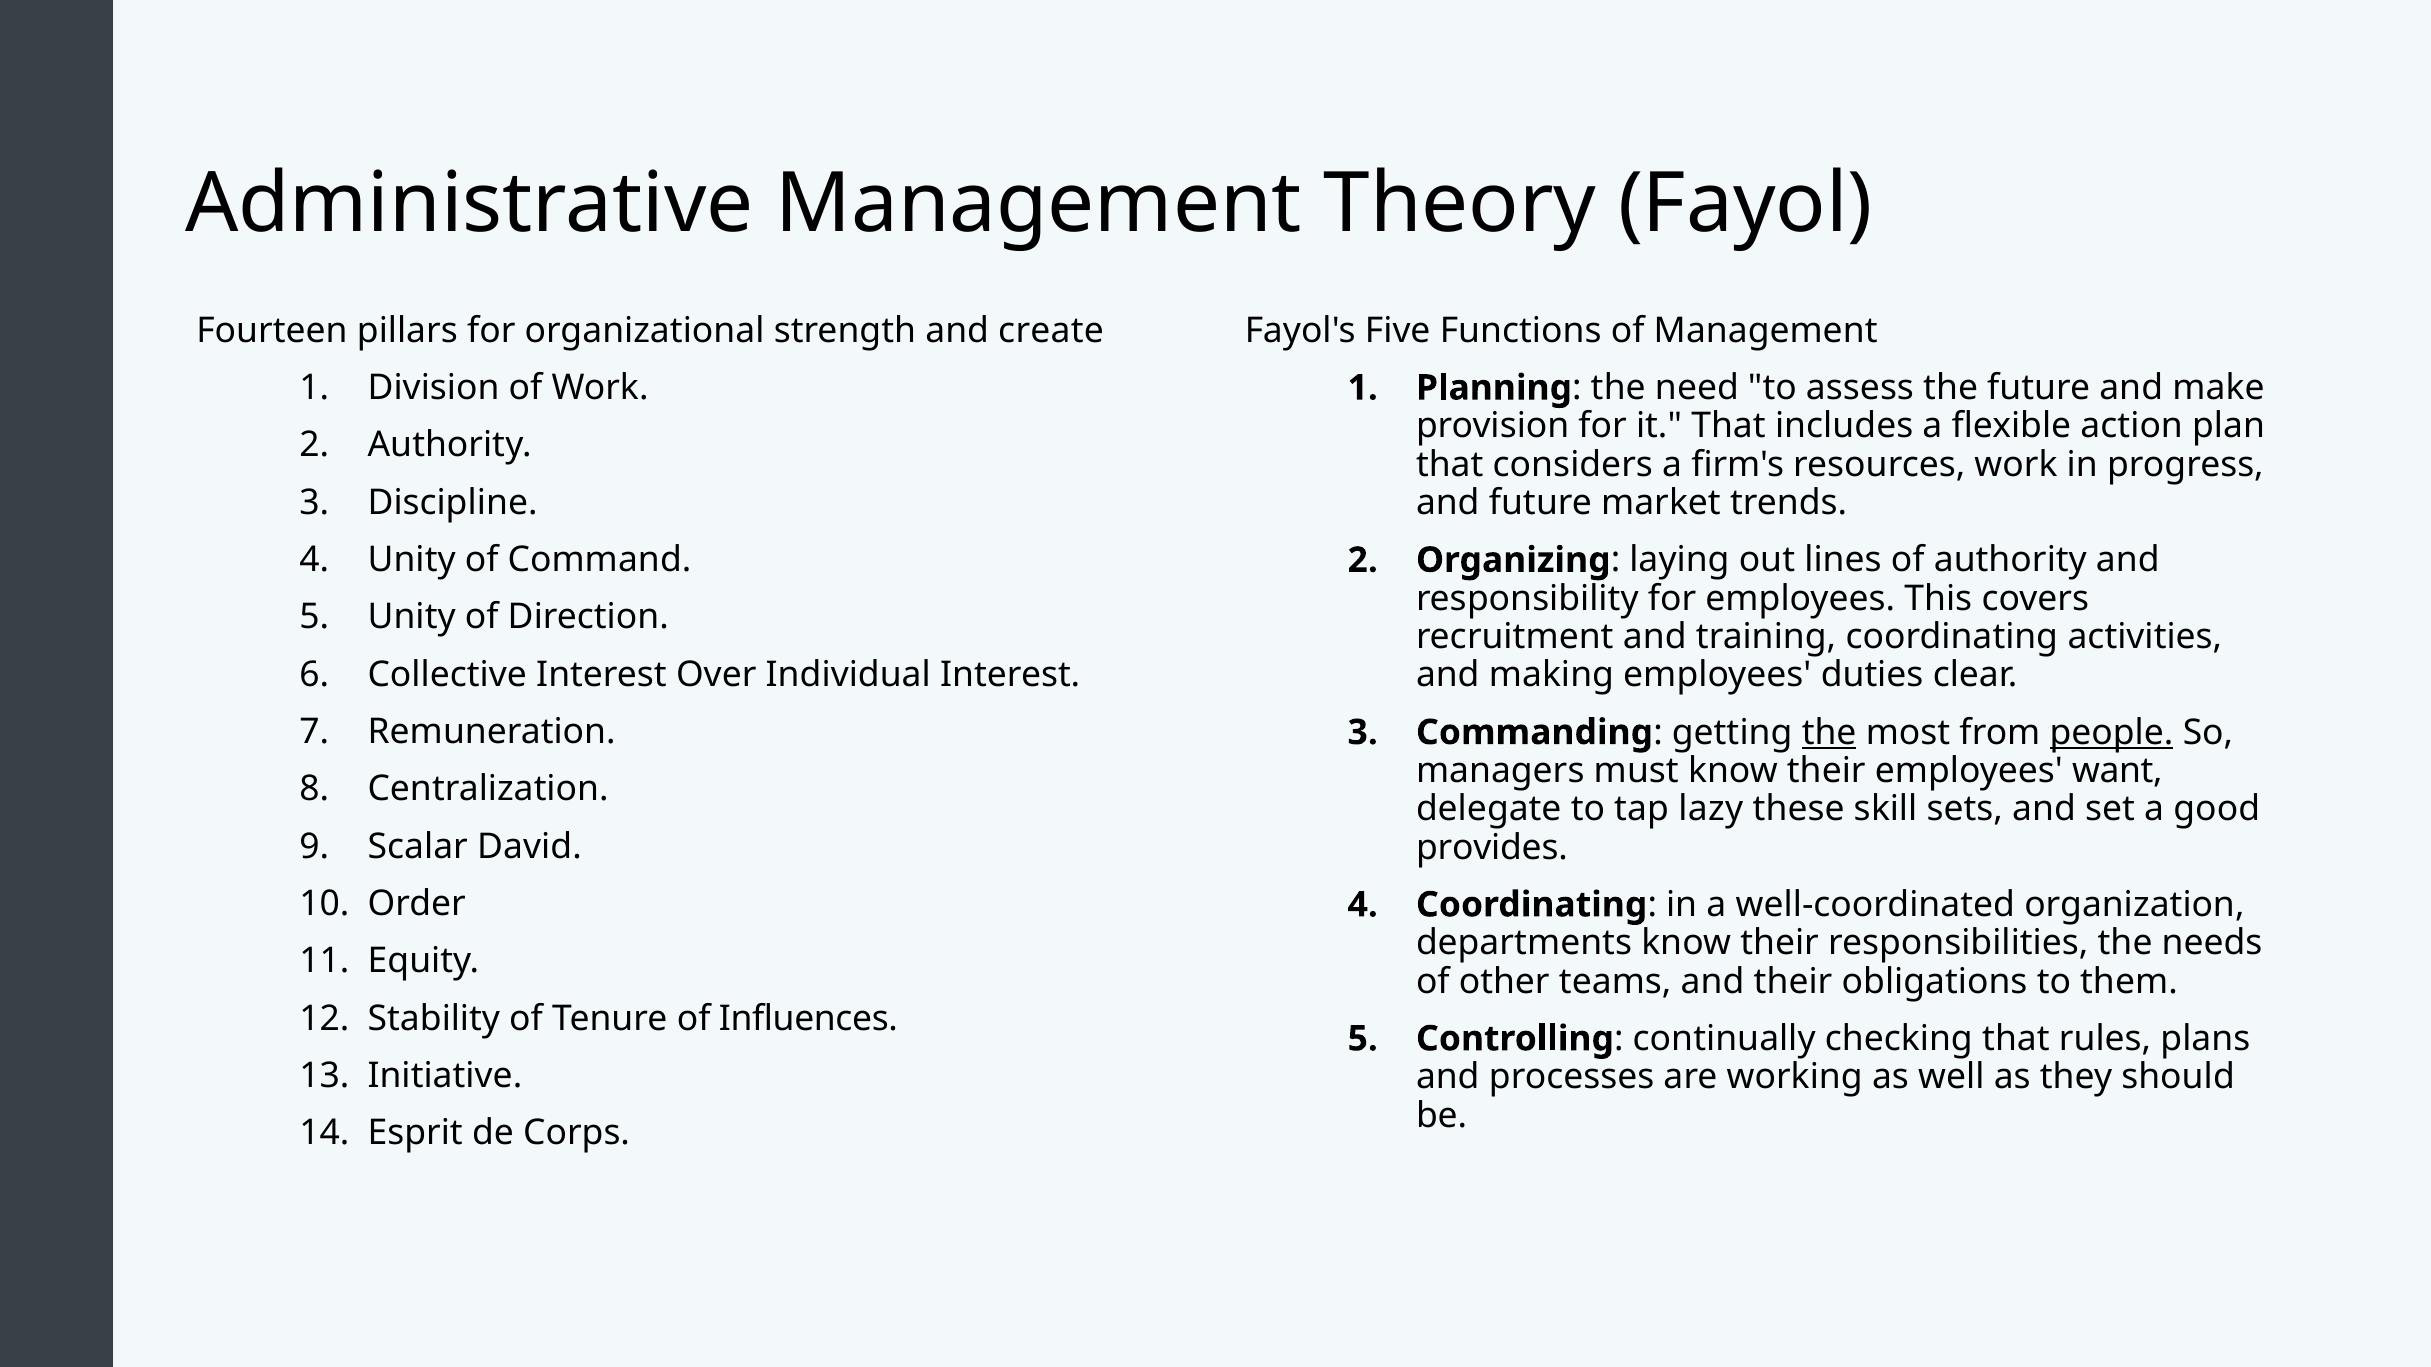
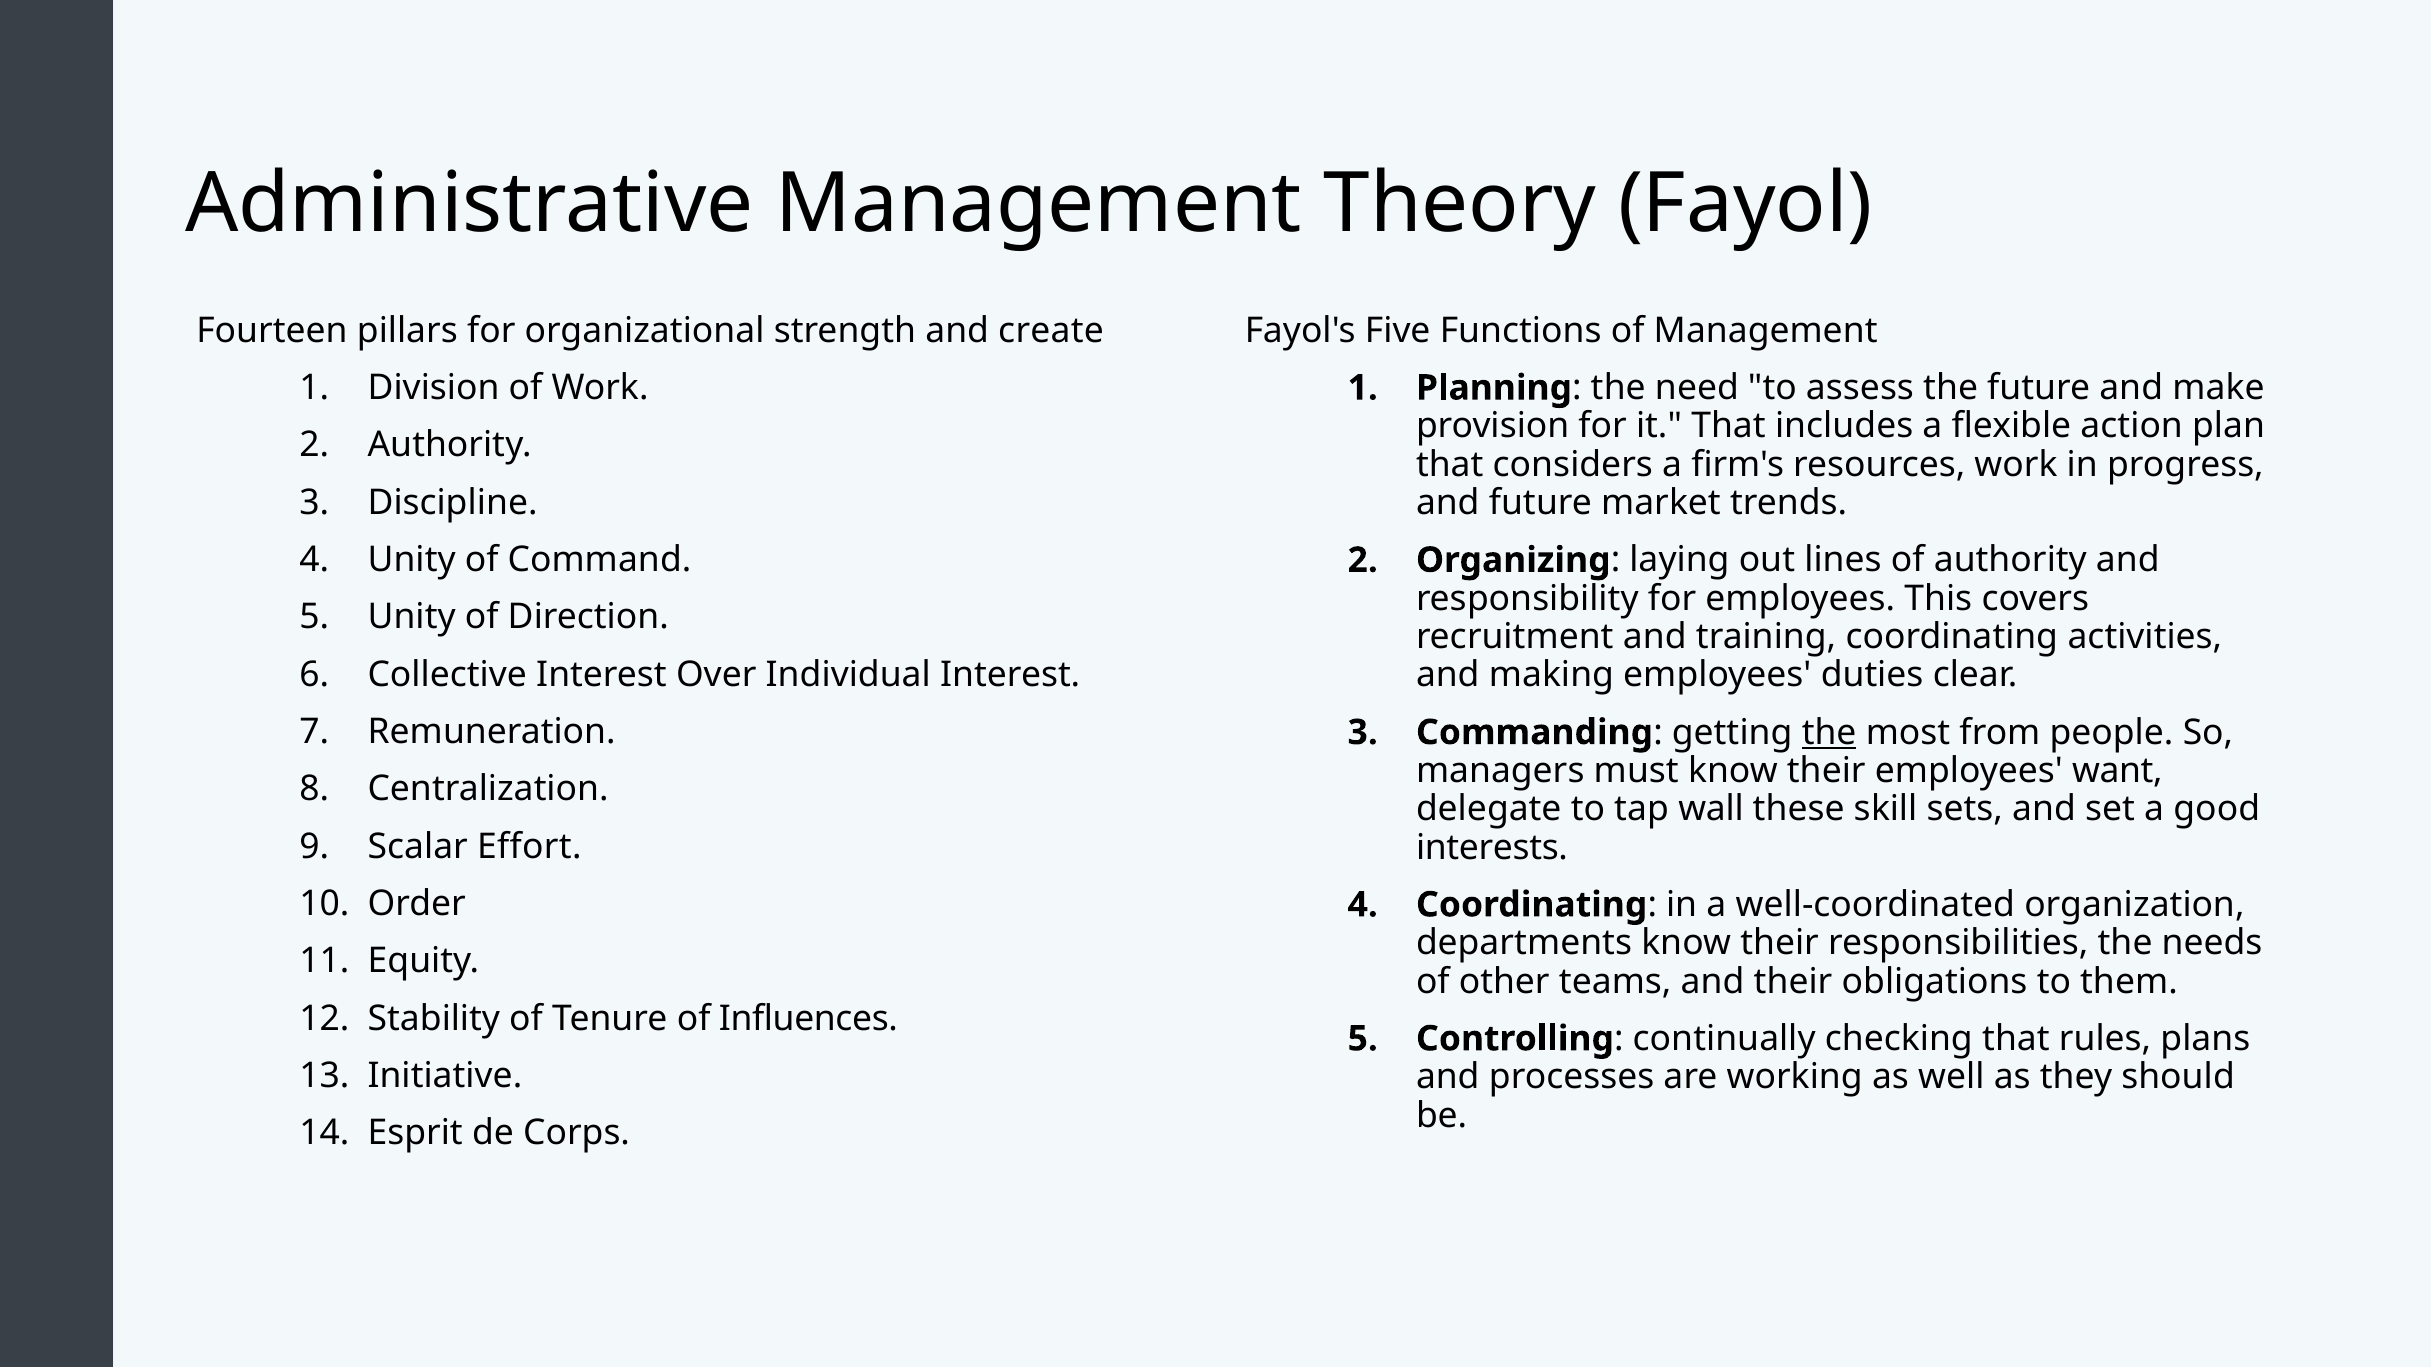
people underline: present -> none (2112, 733)
lazy: lazy -> wall (1711, 809)
David: David -> Effort (529, 847)
provides: provides -> interests (1492, 848)
